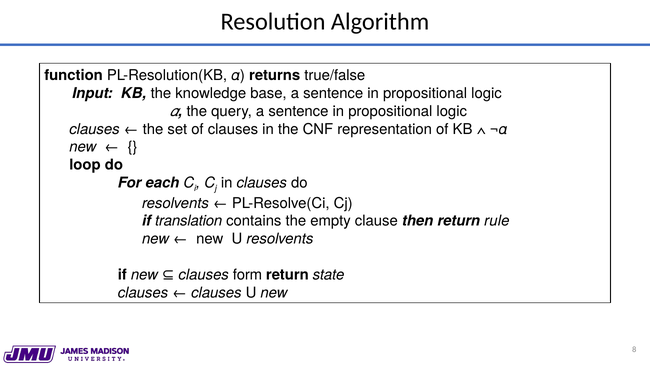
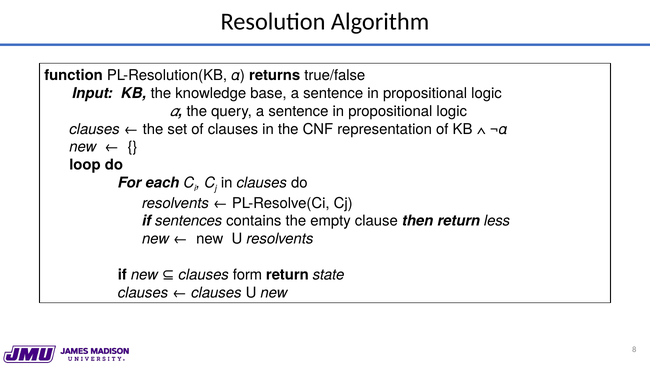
translation: translation -> sentences (189, 221)
rule: rule -> less (497, 221)
